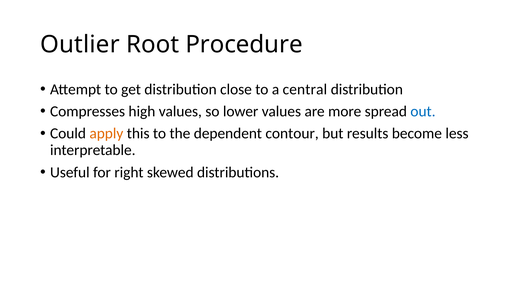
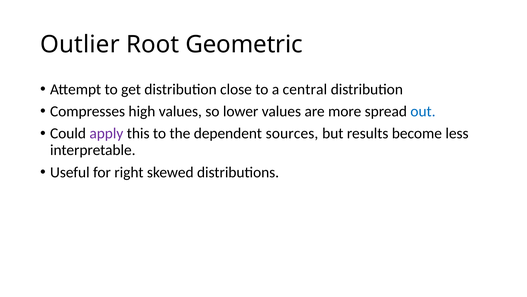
Procedure: Procedure -> Geometric (244, 44)
apply colour: orange -> purple (106, 133)
contour: contour -> sources (292, 133)
